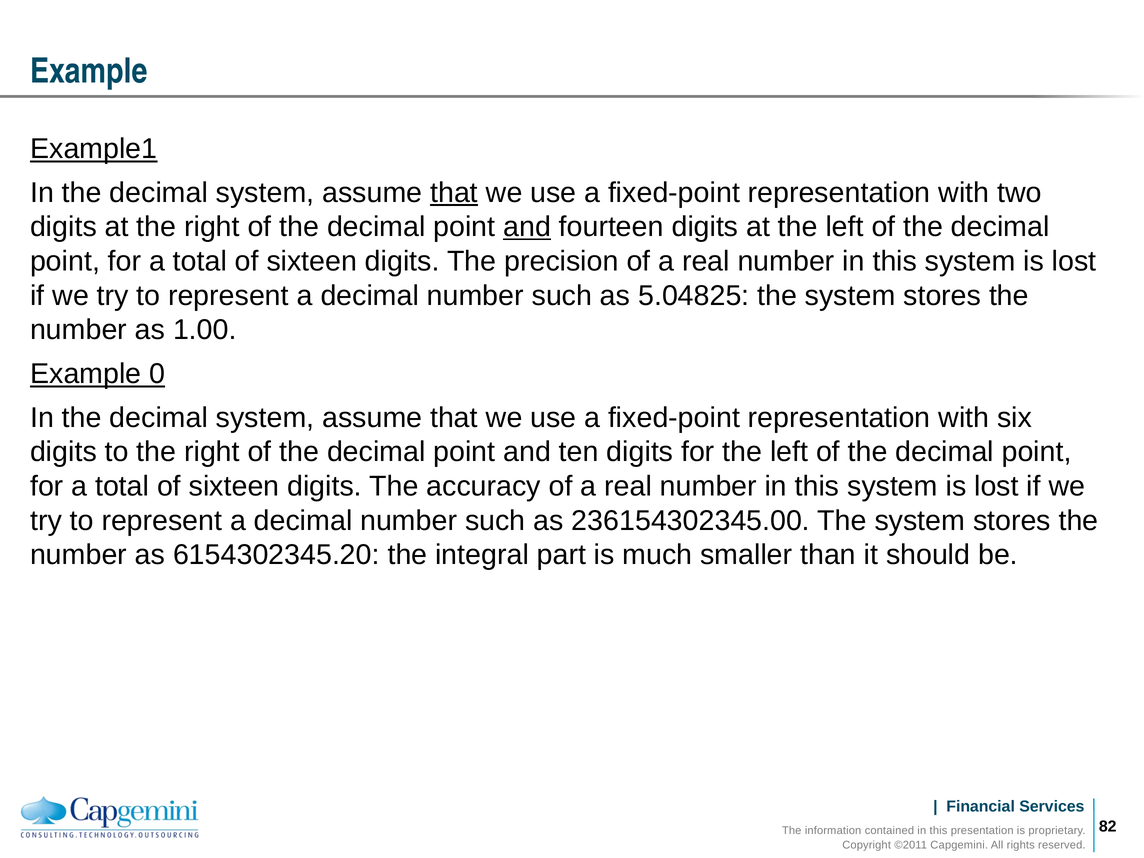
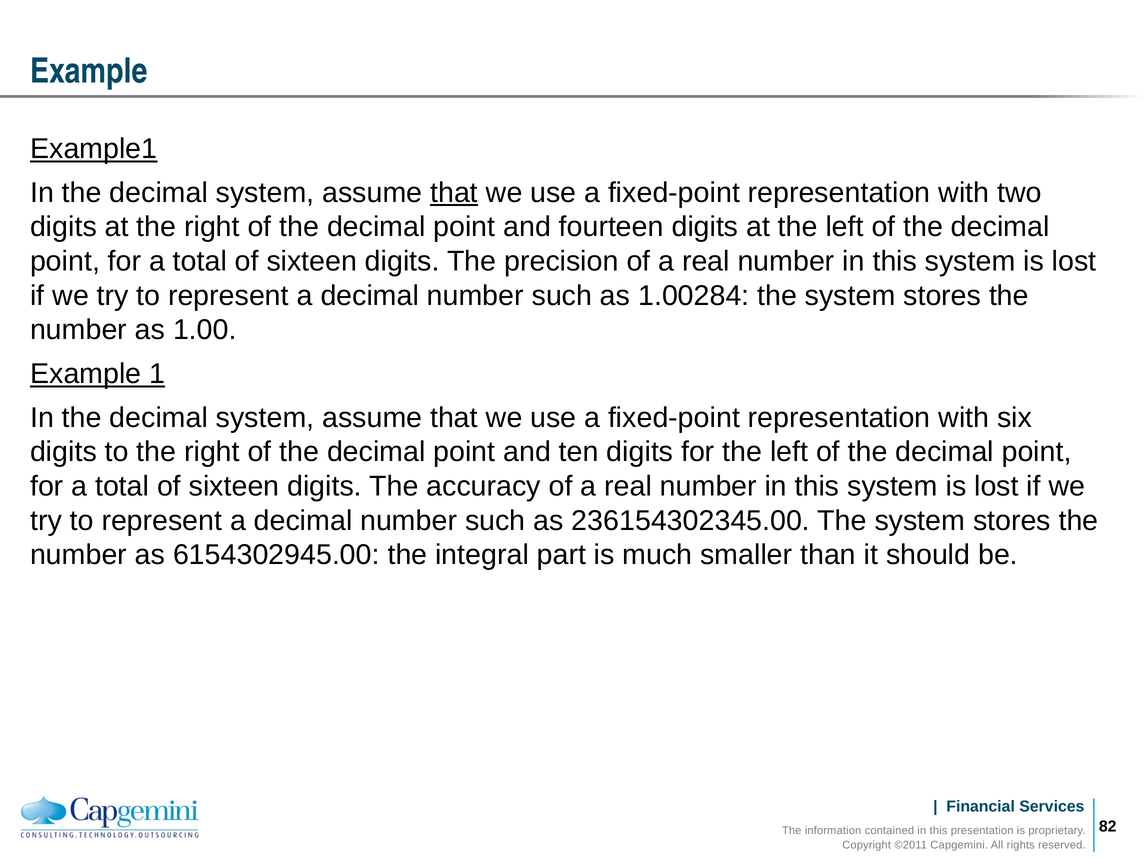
and underline: present -> none (527, 227)
5.04825: 5.04825 -> 1.00284 (694, 296)
0: 0 -> 1 (157, 374)
6154302345.20: 6154302345.20 -> 6154302945.00 (276, 555)
